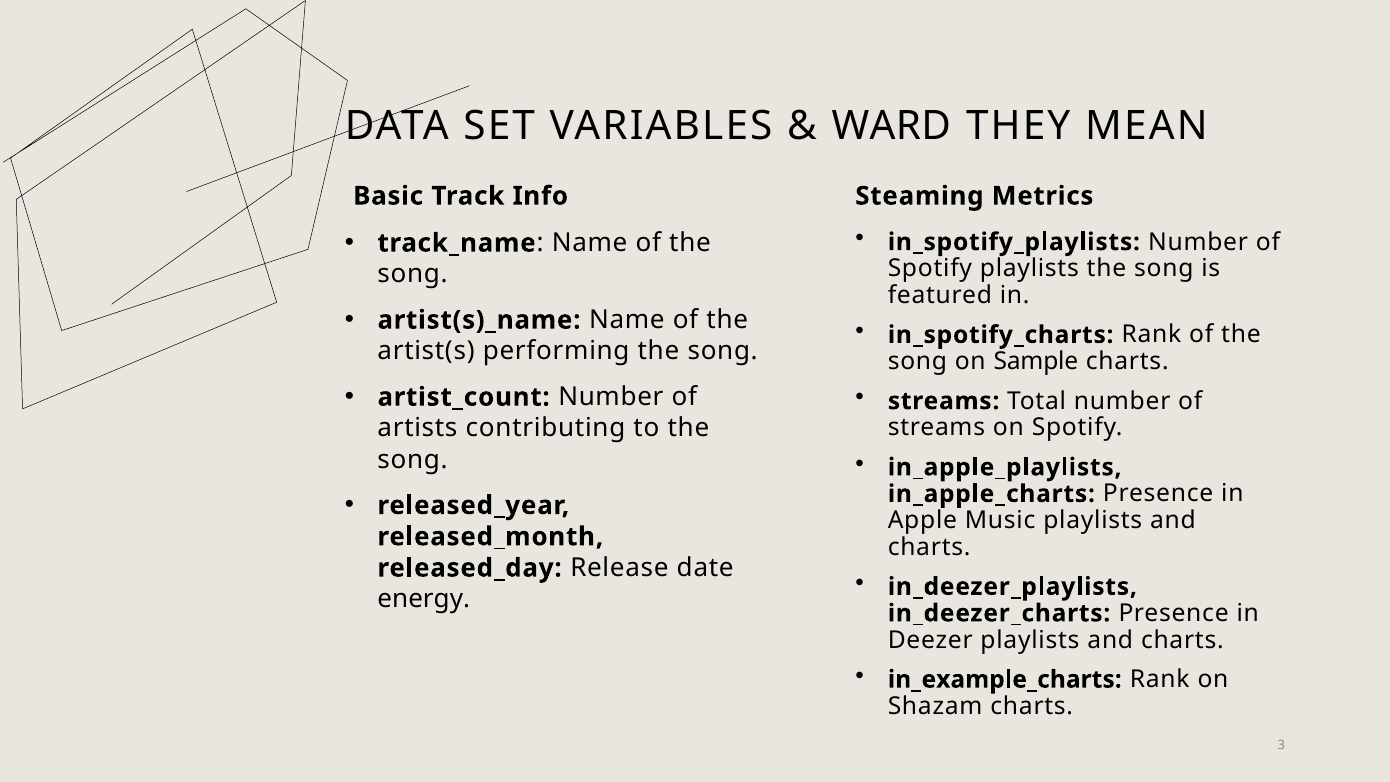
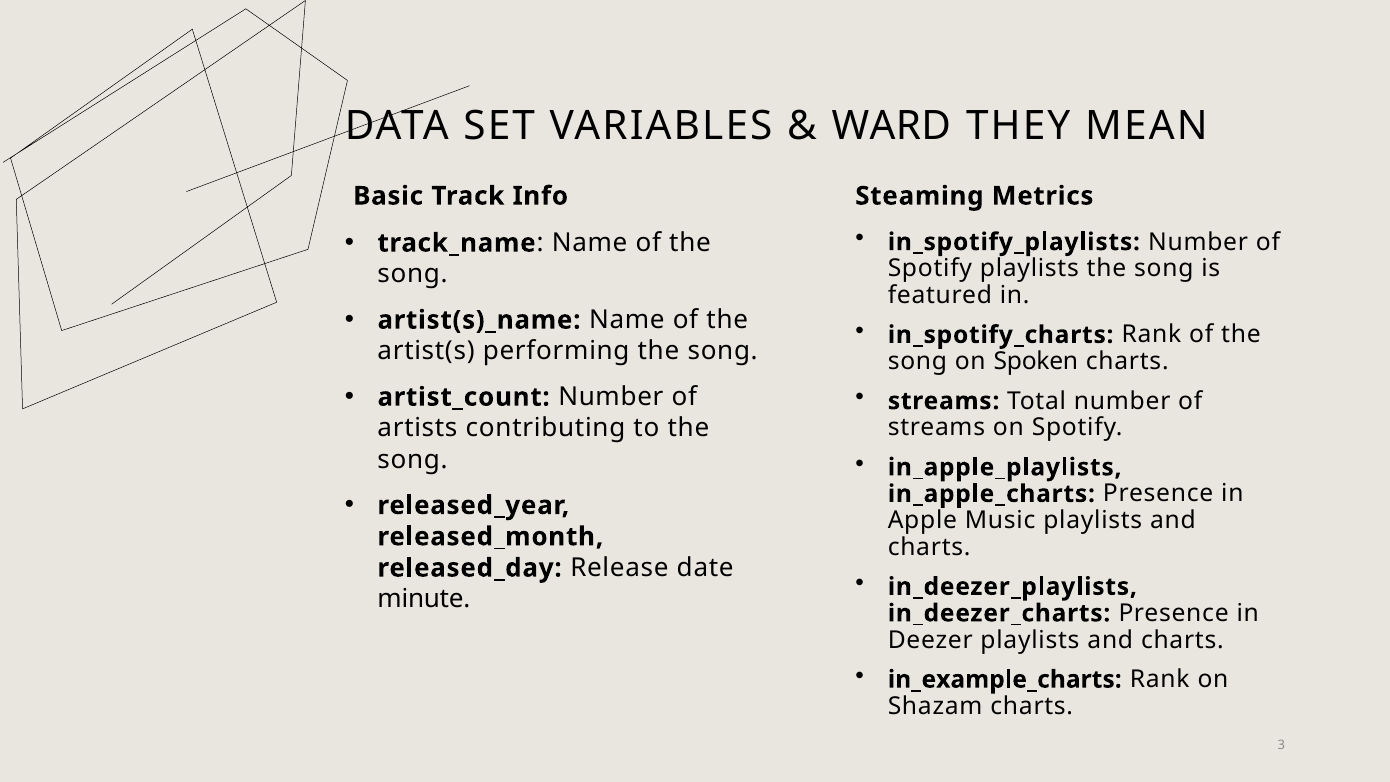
Sample: Sample -> Spoken (1036, 361)
energy: energy -> minute (424, 599)
